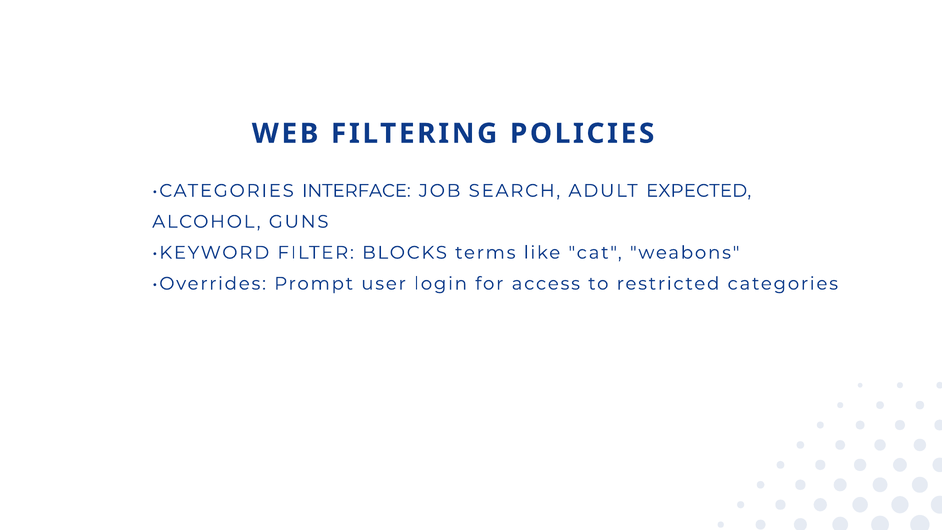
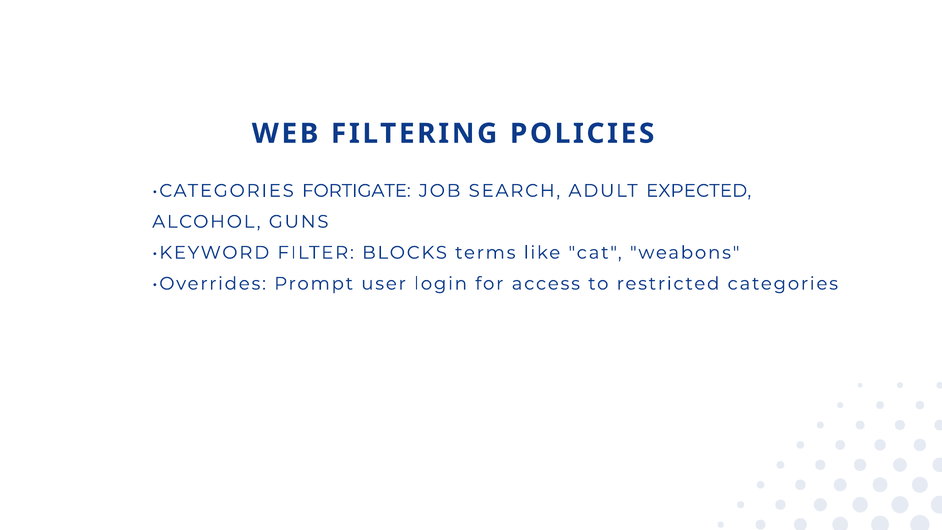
INTERFACE: INTERFACE -> FORTIGATE (356, 191)
